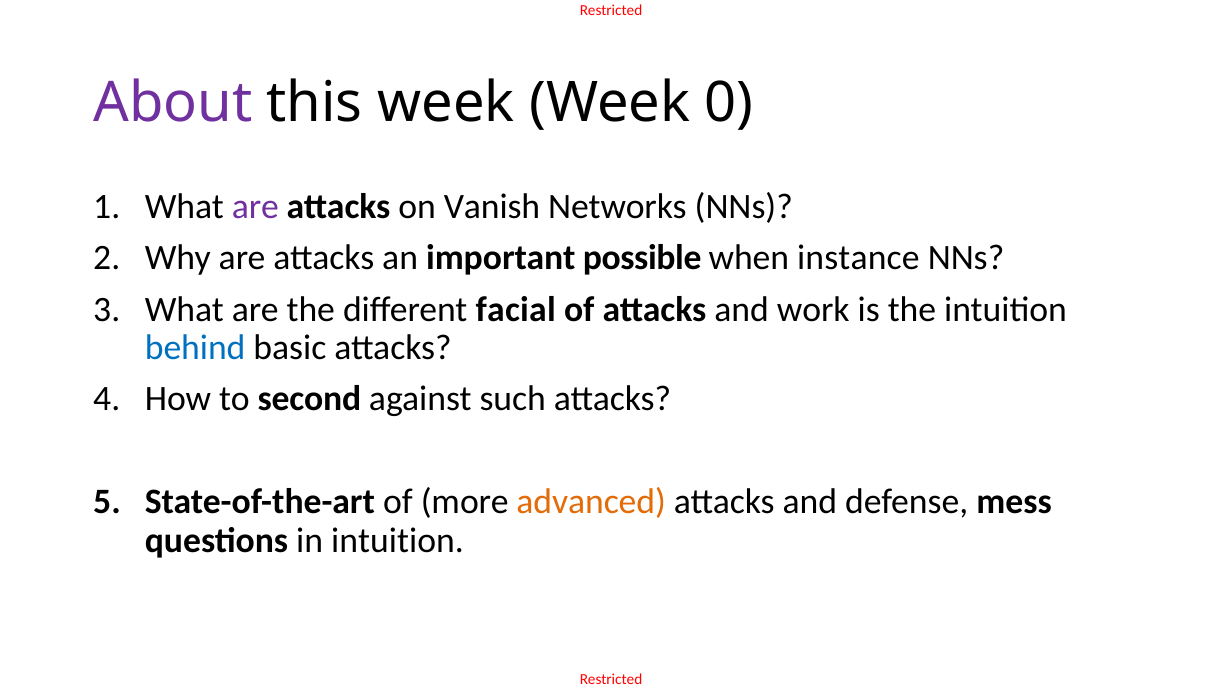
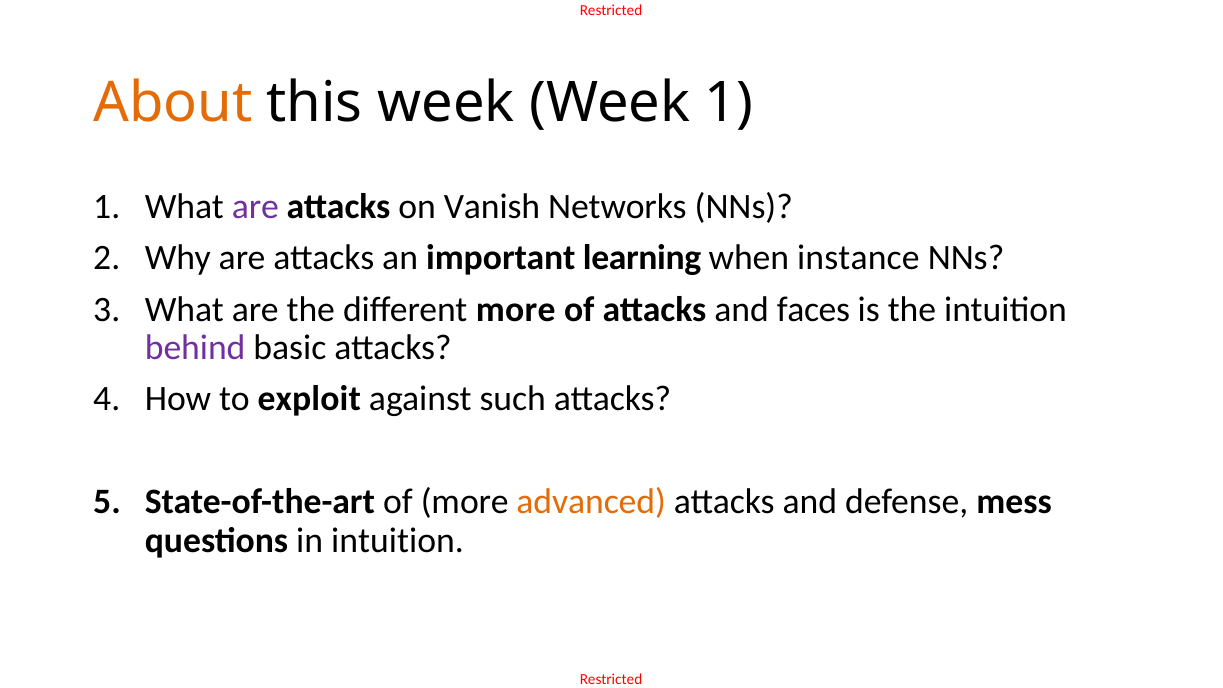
About colour: purple -> orange (173, 103)
Week 0: 0 -> 1 (729, 103)
possible: possible -> learning (642, 258)
different facial: facial -> more (516, 309)
work: work -> faces (813, 309)
behind colour: blue -> purple (195, 348)
second: second -> exploit (309, 399)
